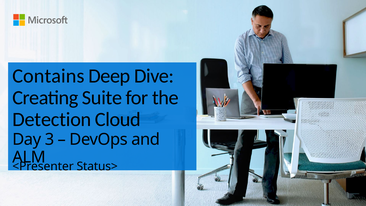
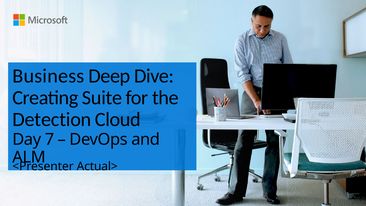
Contains: Contains -> Business (48, 76)
3: 3 -> 7 (49, 139)
Status>: Status> -> Actual> (97, 166)
